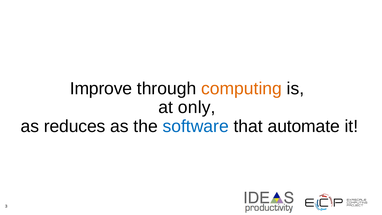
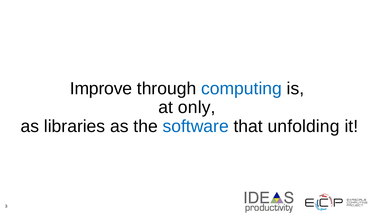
computing colour: orange -> blue (242, 88)
reduces: reduces -> libraries (75, 126)
automate: automate -> unfolding (304, 126)
